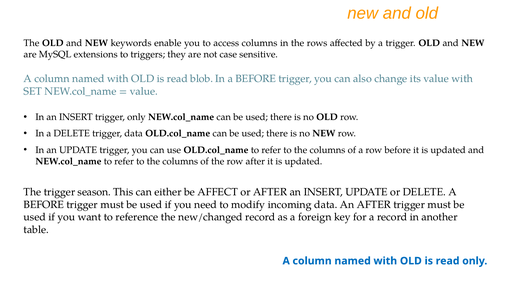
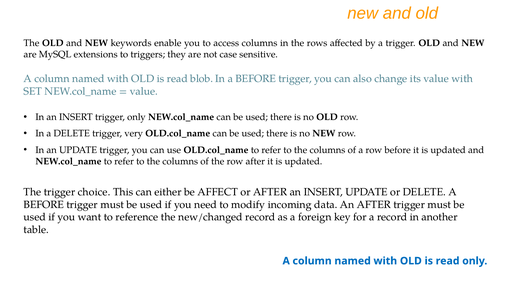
trigger data: data -> very (134, 134)
season: season -> choice (94, 192)
